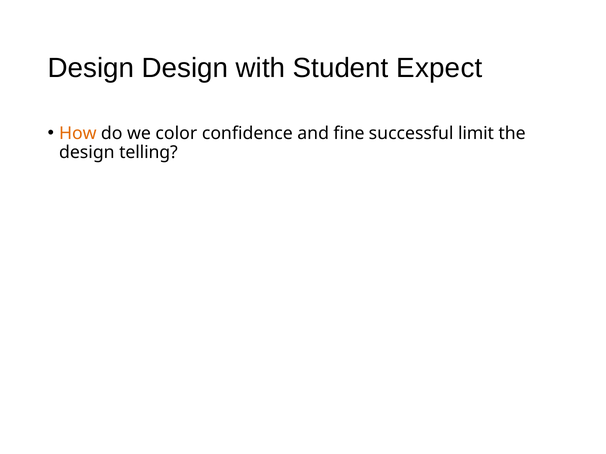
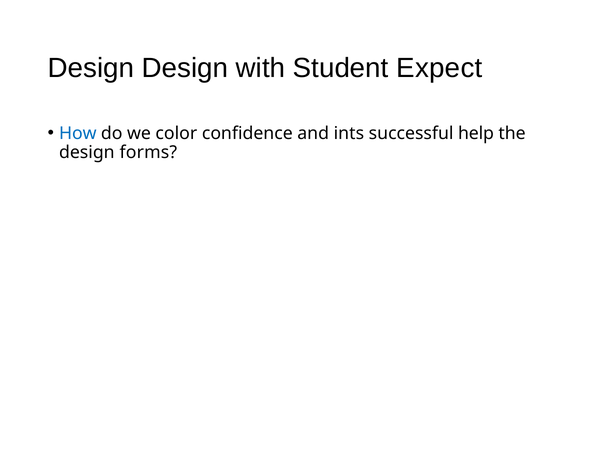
How colour: orange -> blue (78, 133)
fine: fine -> ints (349, 133)
limit: limit -> help (476, 133)
telling: telling -> forms (148, 153)
